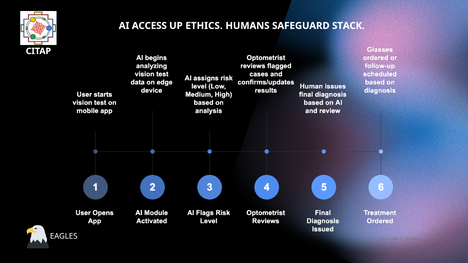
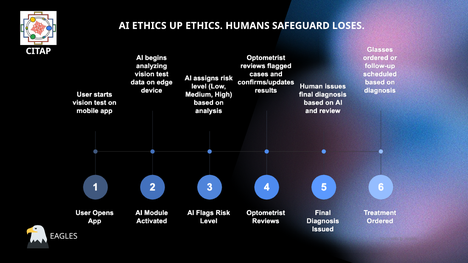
AI ACCESS: ACCESS -> ETHICS (149, 26)
STACK: STACK -> LOSES (348, 26)
